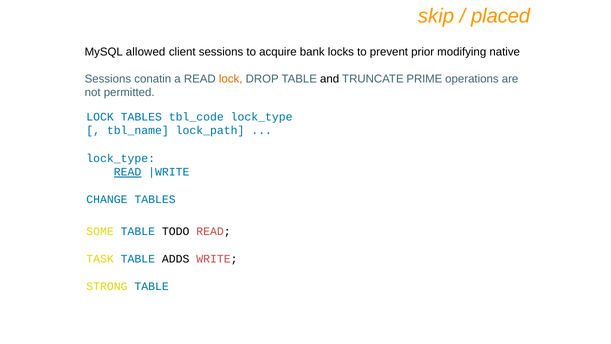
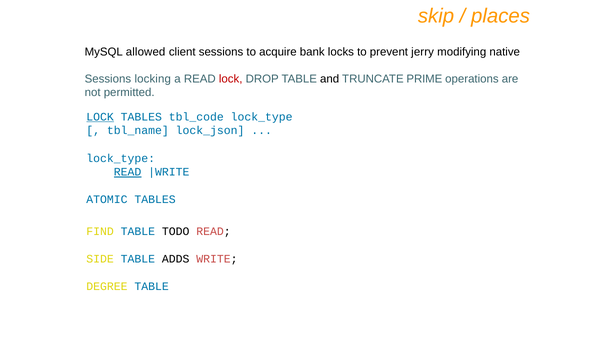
placed: placed -> places (501, 16)
prior: prior -> jerry (423, 52)
conatin: conatin -> locking (153, 79)
lock colour: orange -> red (231, 79)
LOCK underline: none -> present (100, 117)
lock_path: lock_path -> lock_json (210, 131)
CHANGE: CHANGE -> ATOMIC (107, 199)
SOME: SOME -> FIND (100, 231)
TASK: TASK -> SIDE (100, 259)
STRONG: STRONG -> DEGREE (107, 286)
